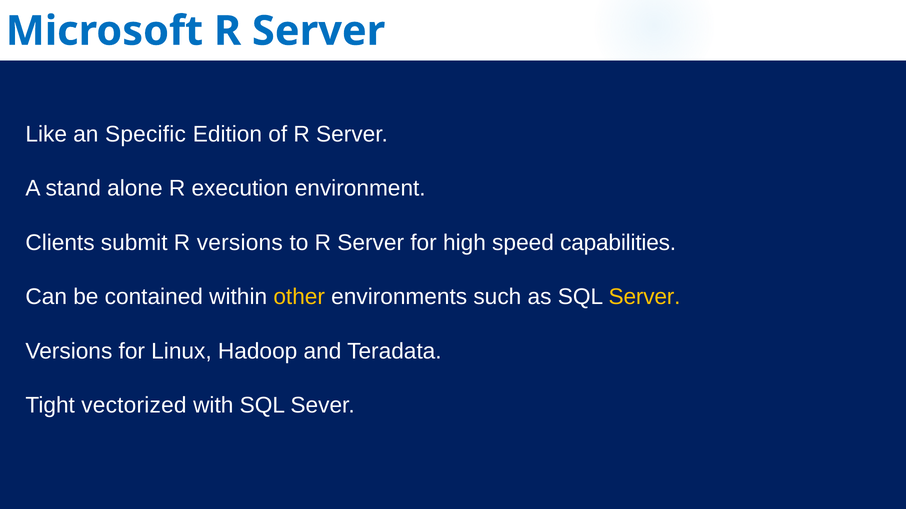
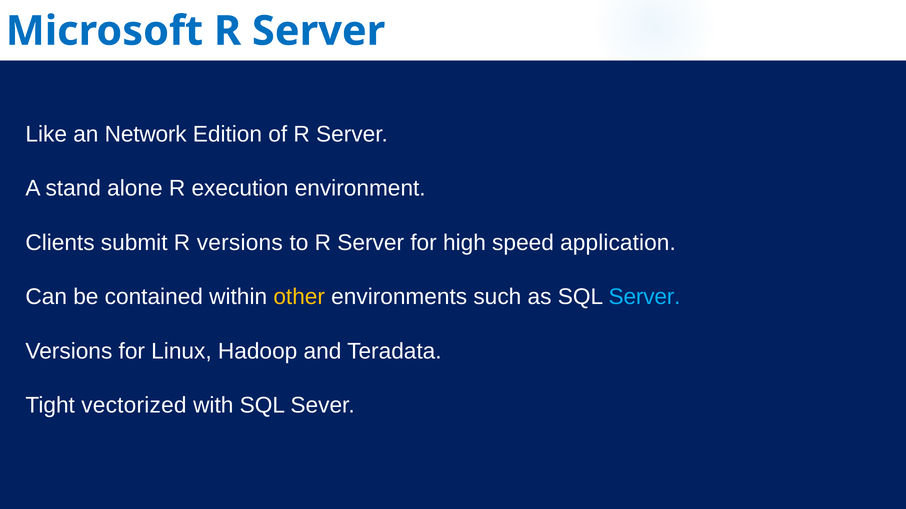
Specific: Specific -> Network (146, 134)
capabilities: capabilities -> application (618, 243)
Server colour: yellow -> light blue (645, 297)
